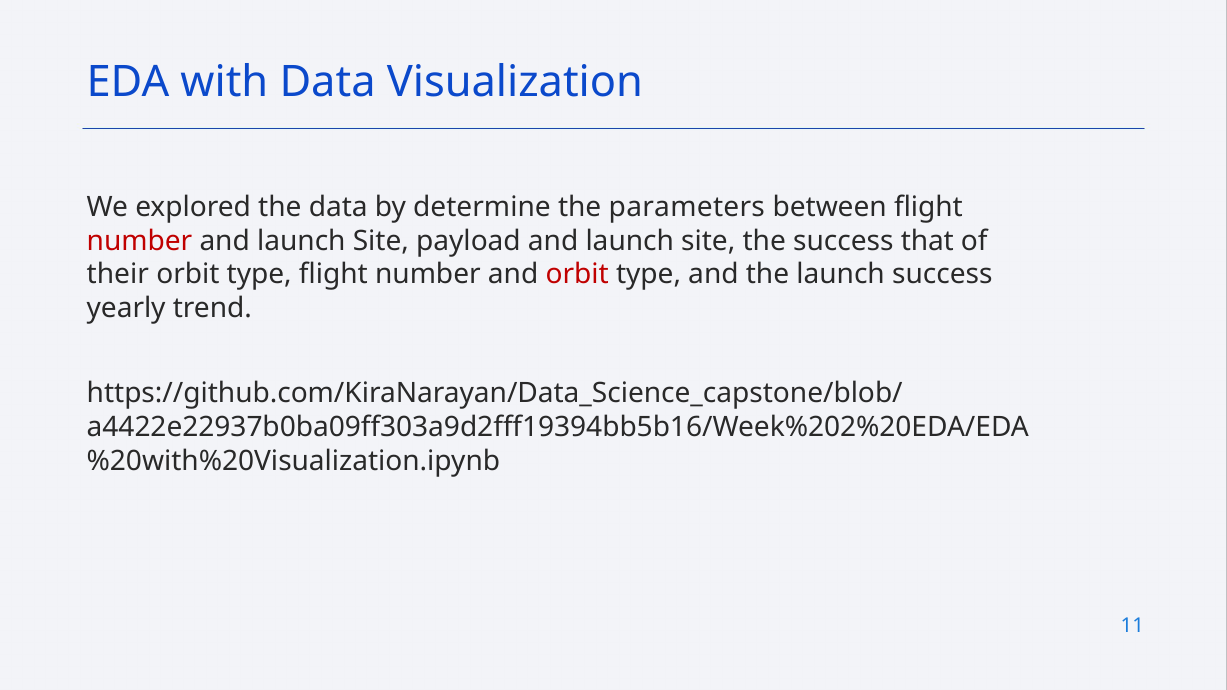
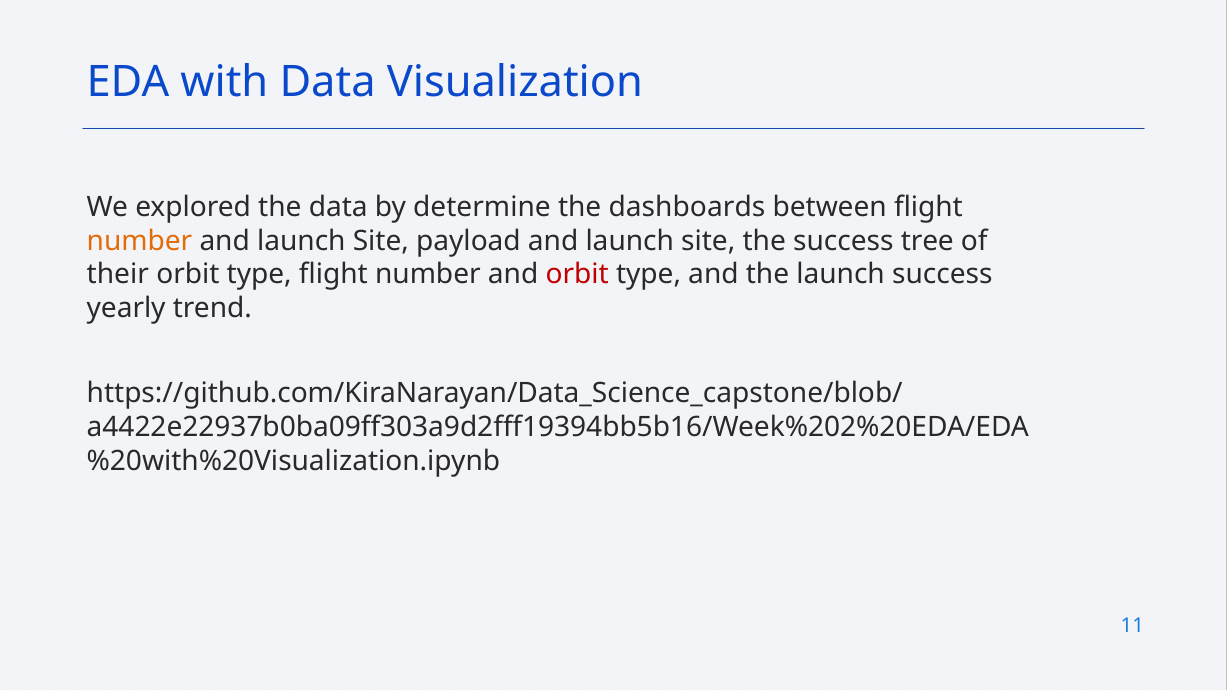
parameters: parameters -> dashboards (687, 207)
number colour: red -> orange (140, 241)
that: that -> tree (927, 241)
